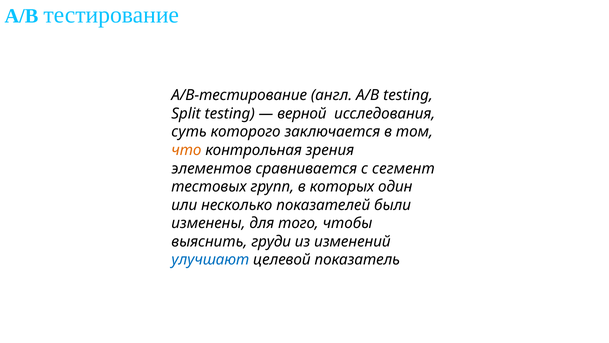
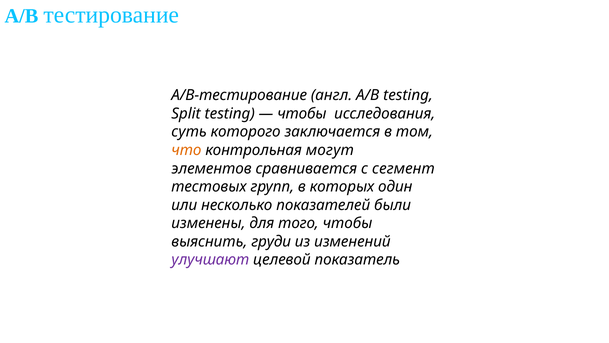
верной: верной -> чтобы (302, 113)
зрения: зрения -> могут (330, 150)
улучшают colour: blue -> purple (210, 260)
